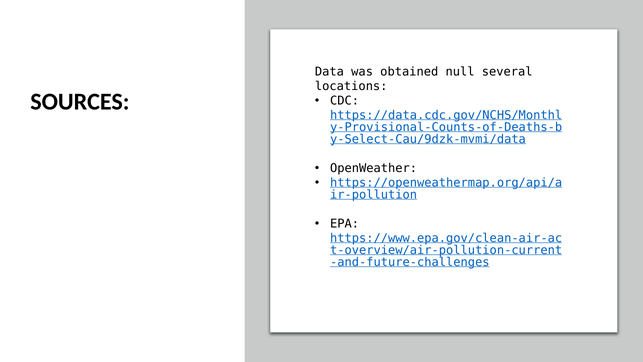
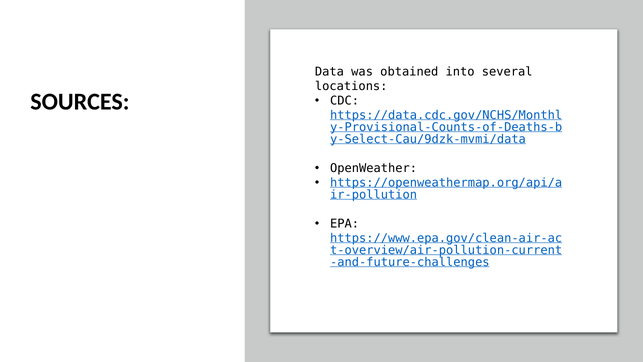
null: null -> into (460, 72)
